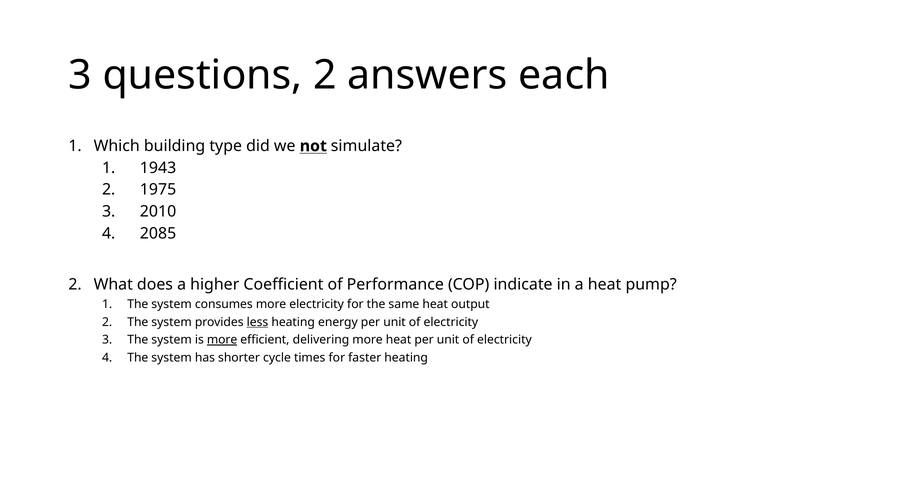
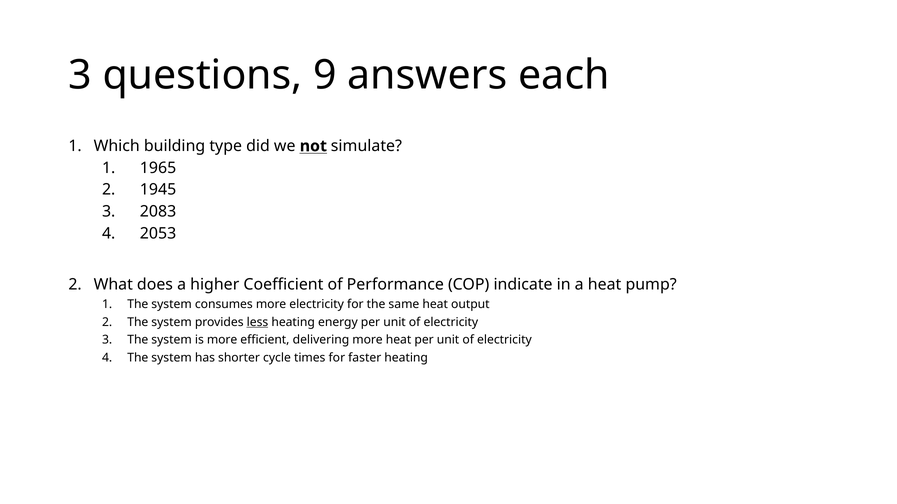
questions 2: 2 -> 9 (325, 75)
1943: 1943 -> 1965 (158, 168)
1975: 1975 -> 1945 (158, 190)
2010: 2010 -> 2083 (158, 212)
2085: 2085 -> 2053 (158, 234)
more underline: present -> none (222, 340)
